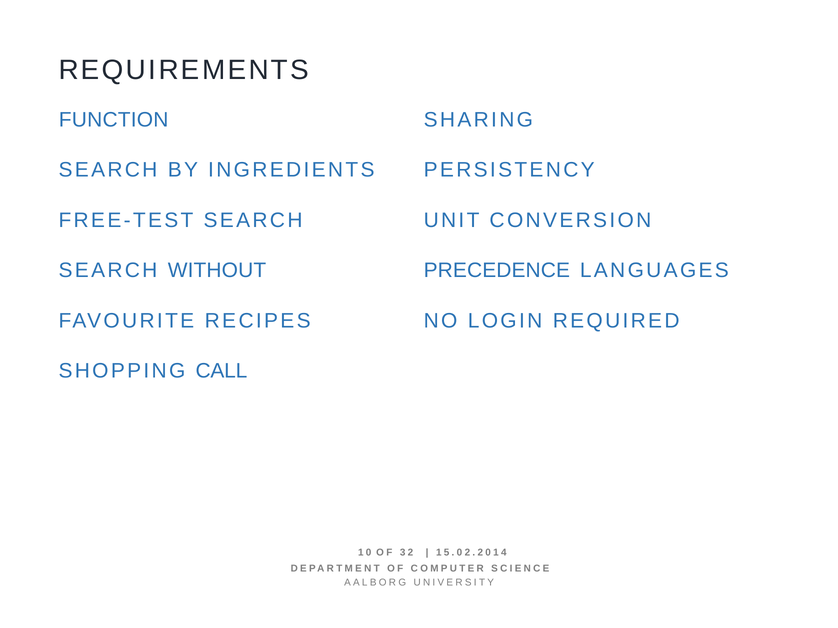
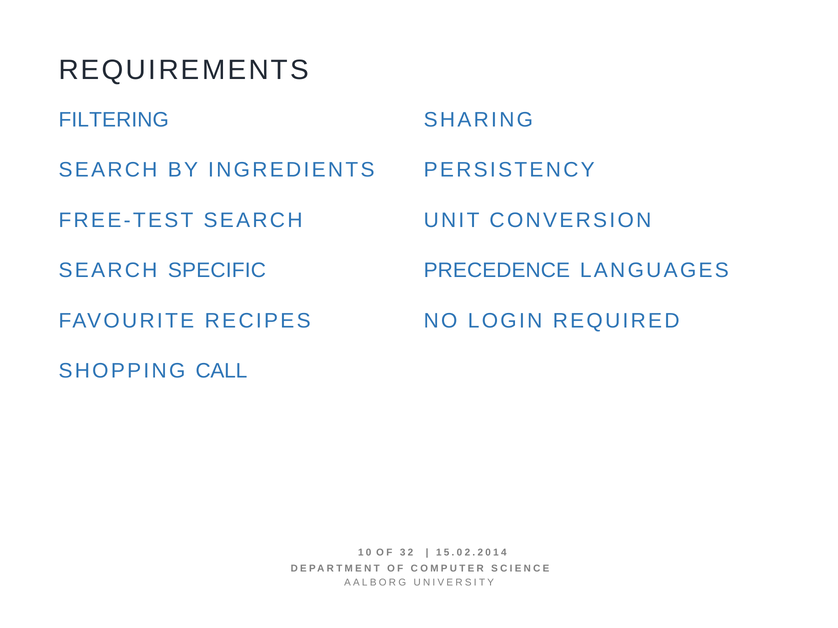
FUNCTION: FUNCTION -> FILTERING (114, 120)
WITHOUT: WITHOUT -> SPECIFIC (217, 271)
